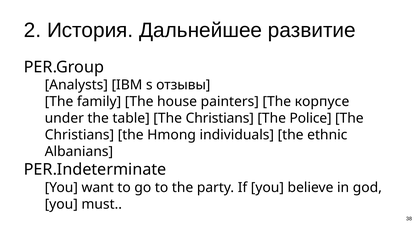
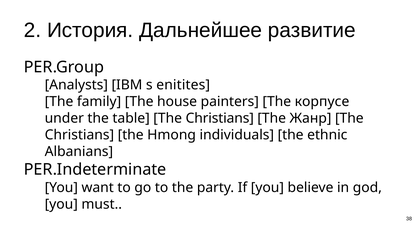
отзывы: отзывы -> enitites (183, 85)
Police: Police -> Жанр (310, 118)
